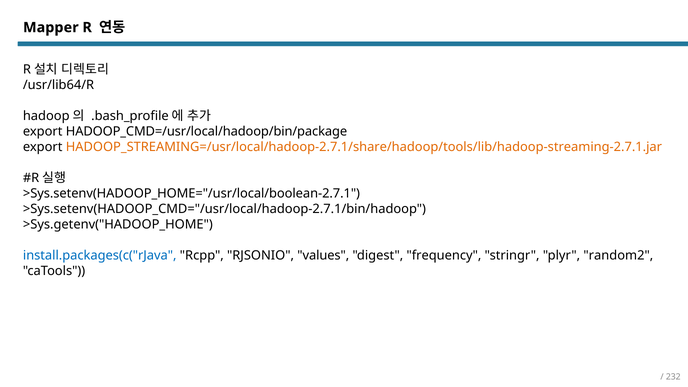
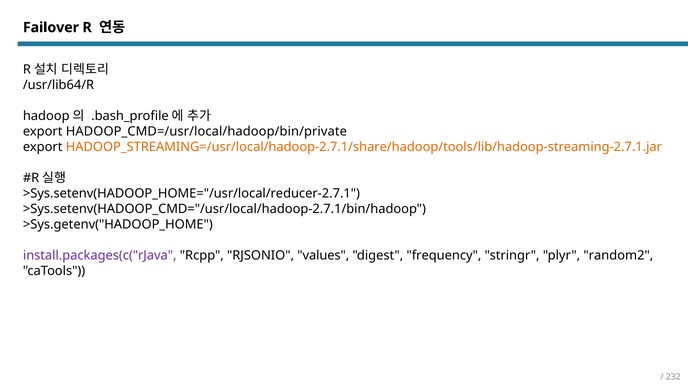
Mapper: Mapper -> Failover (51, 27)
HADOOP_CMD=/usr/local/hadoop/bin/package: HADOOP_CMD=/usr/local/hadoop/bin/package -> HADOOP_CMD=/usr/local/hadoop/bin/private (206, 132)
>Sys.setenv(HADOOP_HOME="/usr/local/boolean-2.7.1: >Sys.setenv(HADOOP_HOME="/usr/local/boolean-2.7.1 -> >Sys.setenv(HADOOP_HOME="/usr/local/reducer-2.7.1 (191, 193)
install.packages(c("rJava colour: blue -> purple (100, 255)
